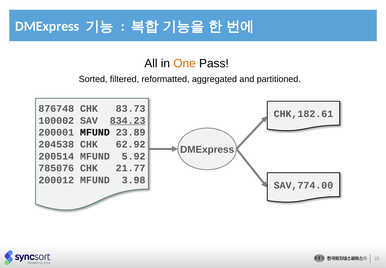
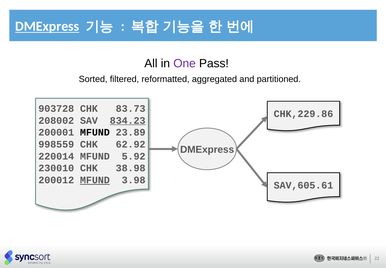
DMExpress underline: none -> present (47, 26)
One colour: orange -> purple (185, 63)
876748: 876748 -> 903728 (56, 108)
CHK,182.61: CHK,182.61 -> CHK,229.86 (303, 114)
100002: 100002 -> 208002 (56, 120)
204538: 204538 -> 998559 (56, 144)
200514: 200514 -> 220014 (56, 156)
785076: 785076 -> 230010 (56, 168)
21.77: 21.77 -> 38.98 (131, 168)
MFUND underline: none -> present (95, 180)
SAV,774.00: SAV,774.00 -> SAV,605.61 (303, 185)
